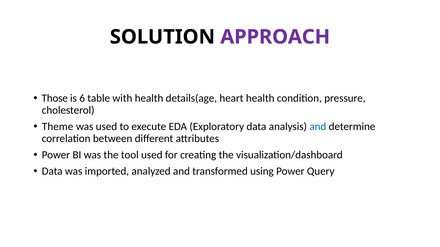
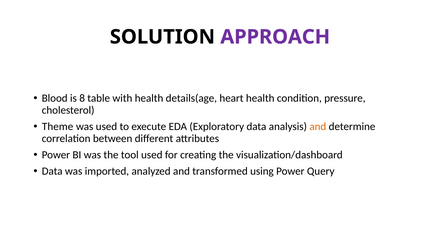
Those: Those -> Blood (55, 99)
6: 6 -> 8 (82, 99)
and colour: blue -> orange (318, 127)
